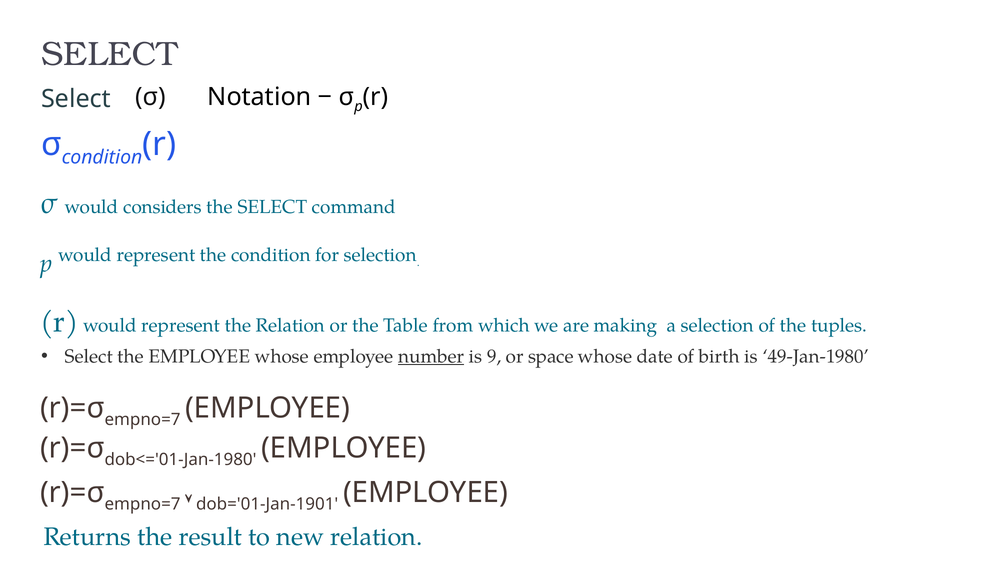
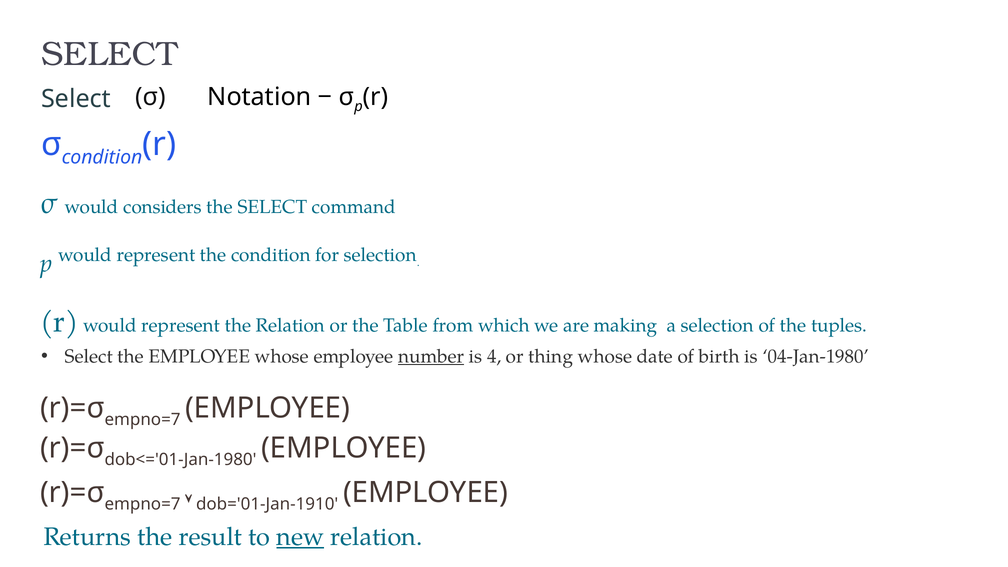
9: 9 -> 4 (494, 357)
space: space -> thing (551, 357)
49-Jan-1980: 49-Jan-1980 -> 04-Jan-1980 (816, 357)
dob='01-Jan-1901: dob='01-Jan-1901 -> dob='01-Jan-1910 (267, 504)
new underline: none -> present (300, 537)
